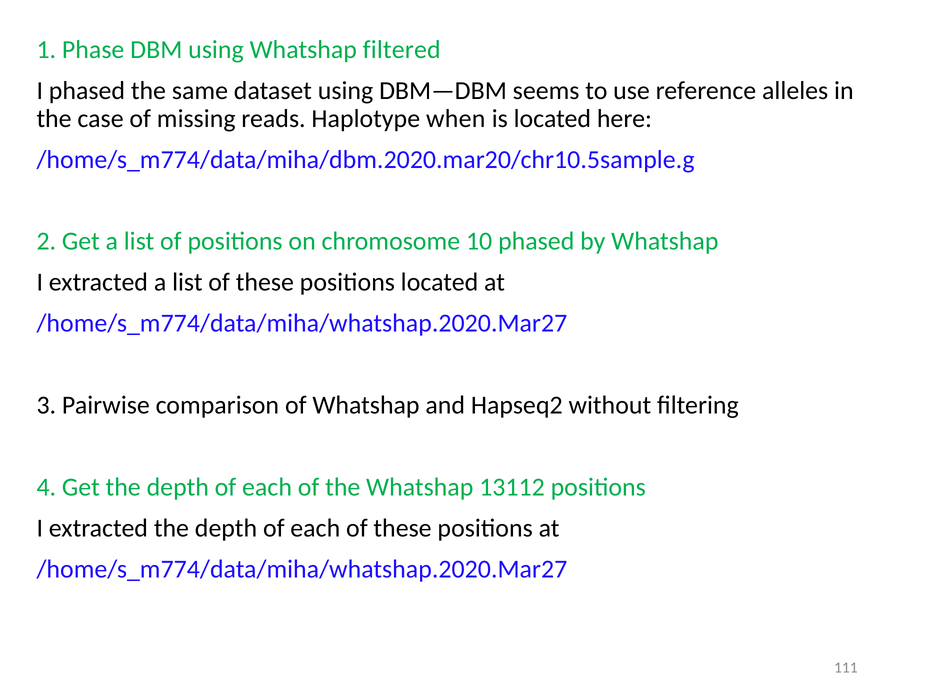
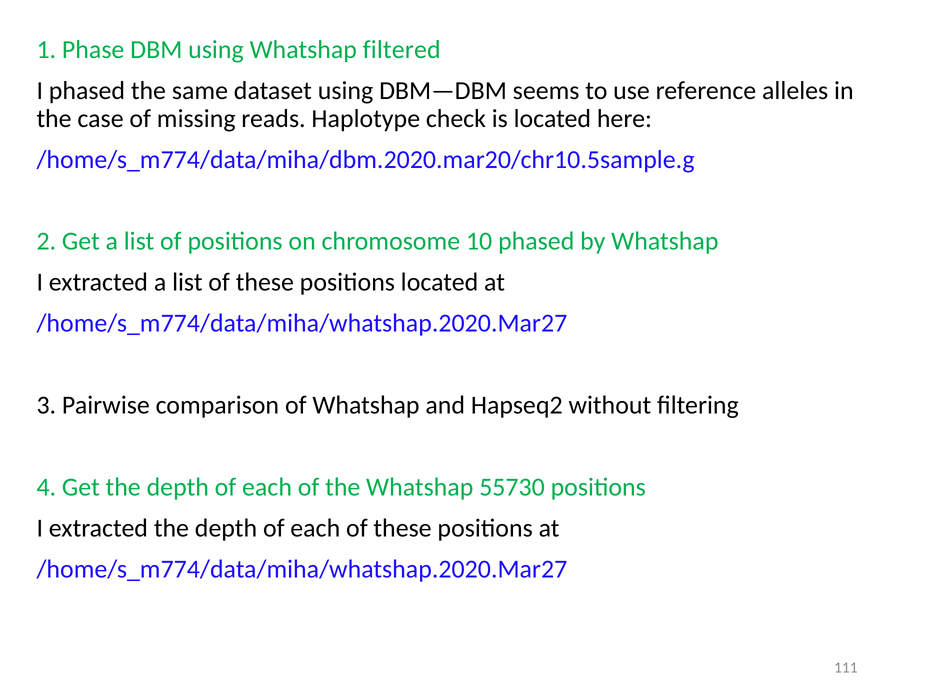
when: when -> check (456, 118)
13112: 13112 -> 55730 (512, 487)
